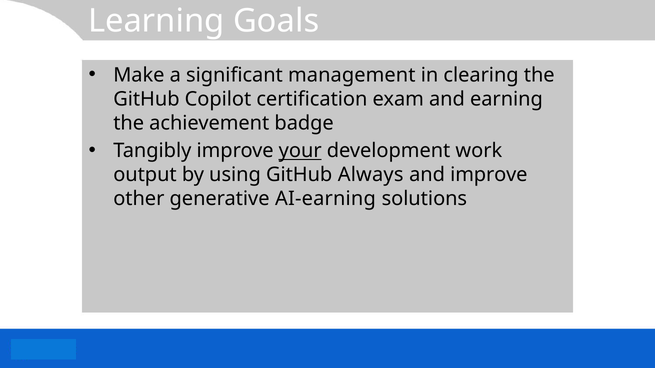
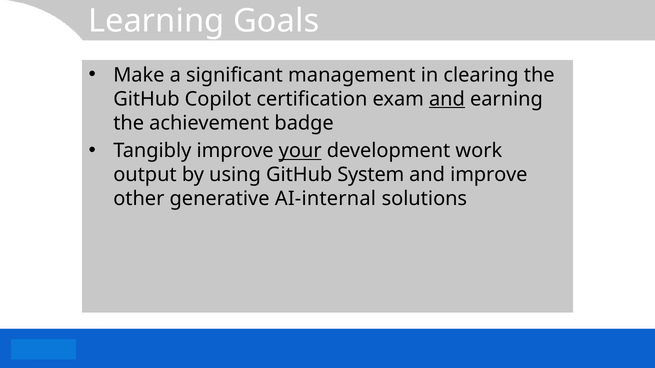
and underline: none -> present (447, 99)
Always: Always -> System (371, 175)
AI-earning: AI-earning -> AI-internal (325, 199)
